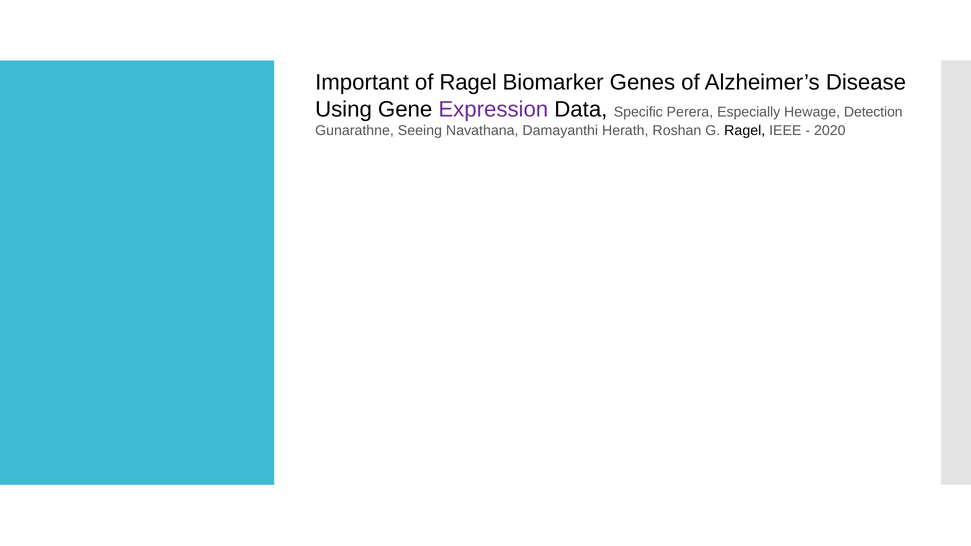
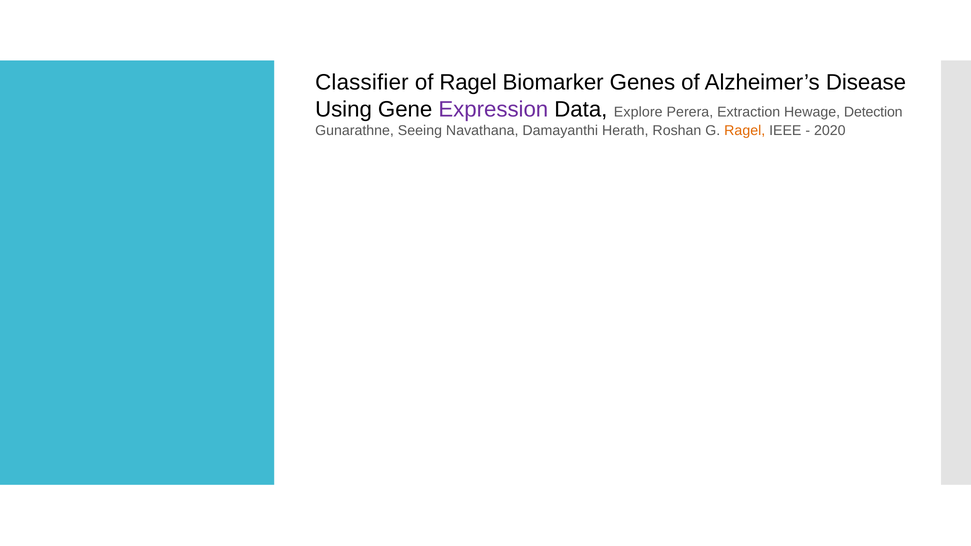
Important: Important -> Classifier (362, 83)
Specific: Specific -> Explore (638, 112)
Especially: Especially -> Extraction (749, 112)
Ragel colour: black -> orange (745, 131)
